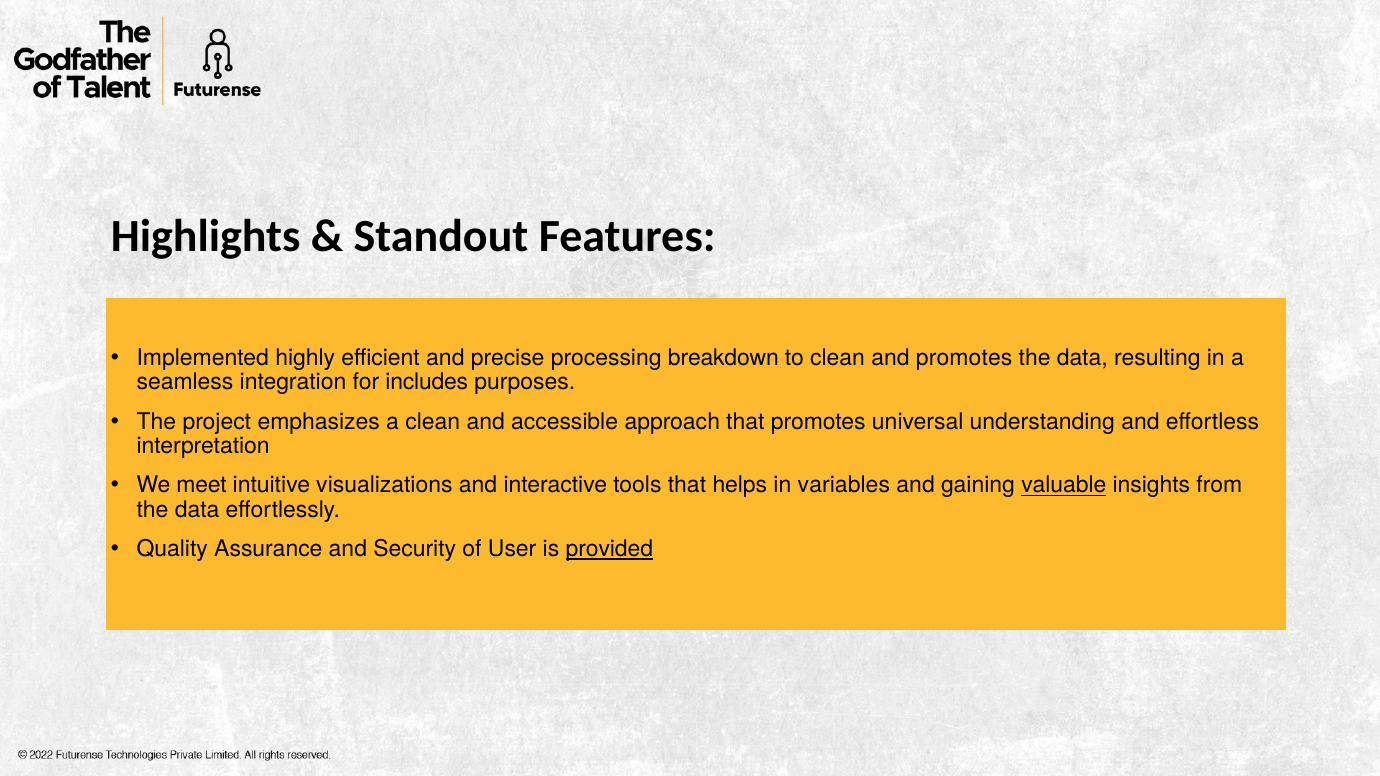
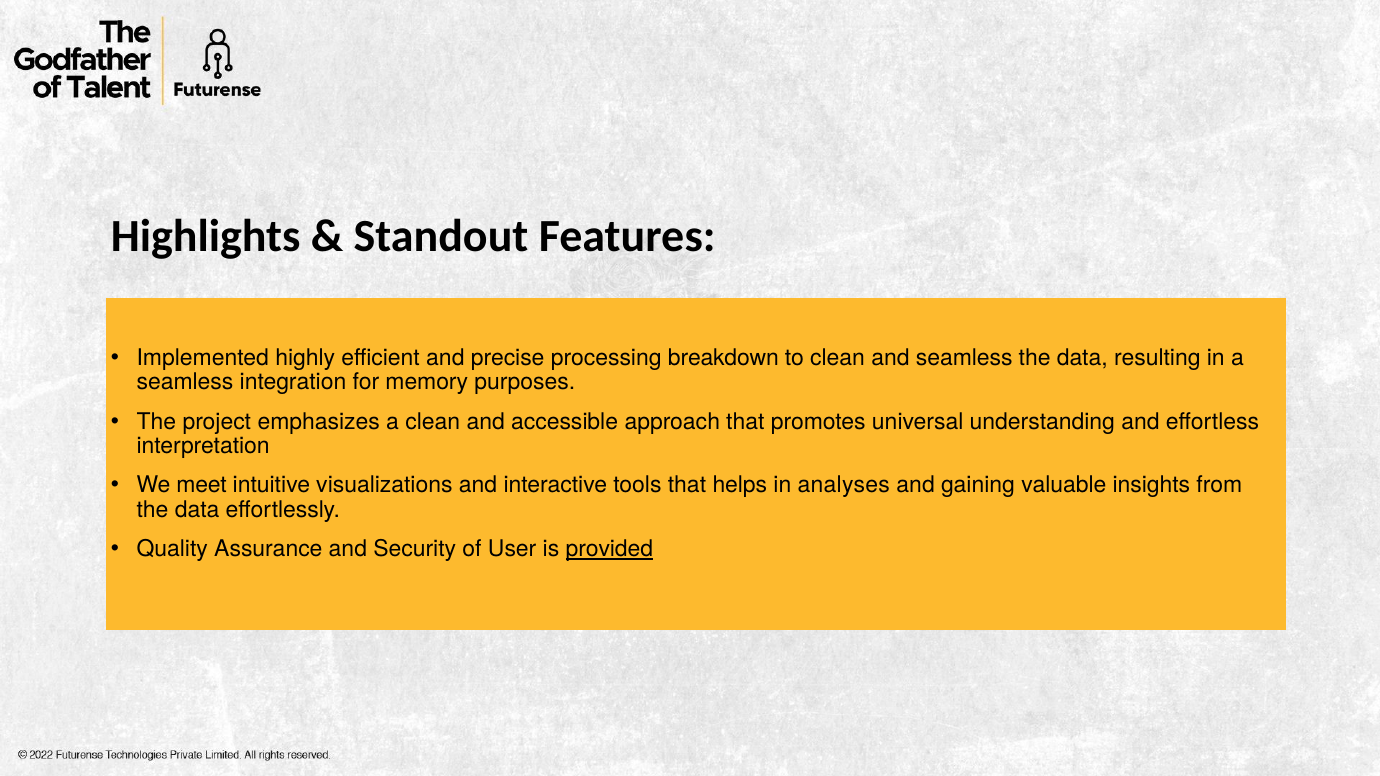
and promotes: promotes -> seamless (964, 358)
includes: includes -> memory (427, 382)
variables: variables -> analyses (844, 486)
valuable underline: present -> none (1064, 486)
